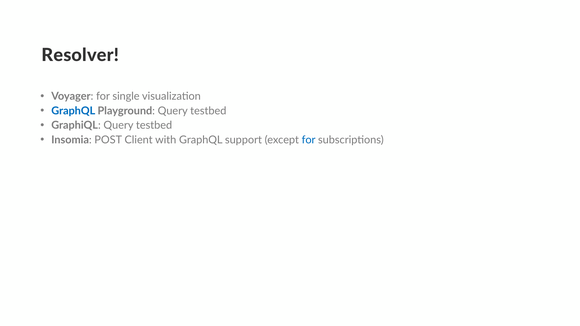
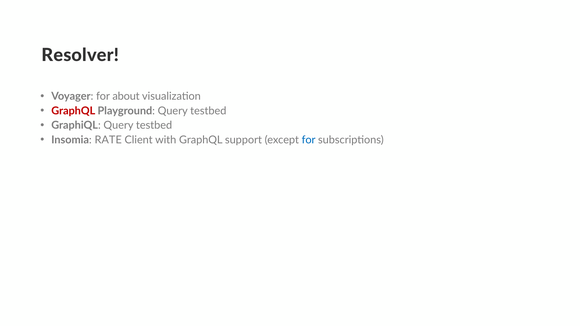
single: single -> about (126, 96)
GraphQL colour: blue -> red (73, 111)
POST: POST -> RATE (108, 140)
